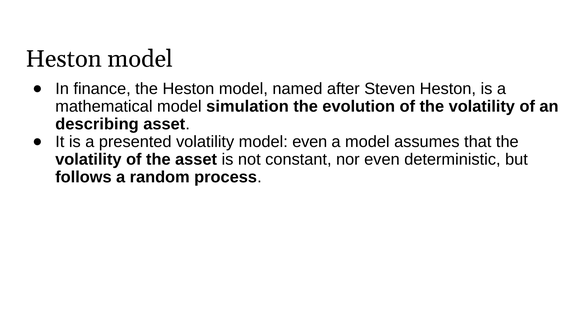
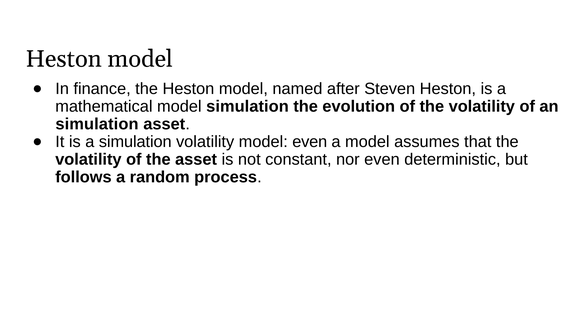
describing: describing -> simulation (97, 124)
a presented: presented -> simulation (135, 142)
